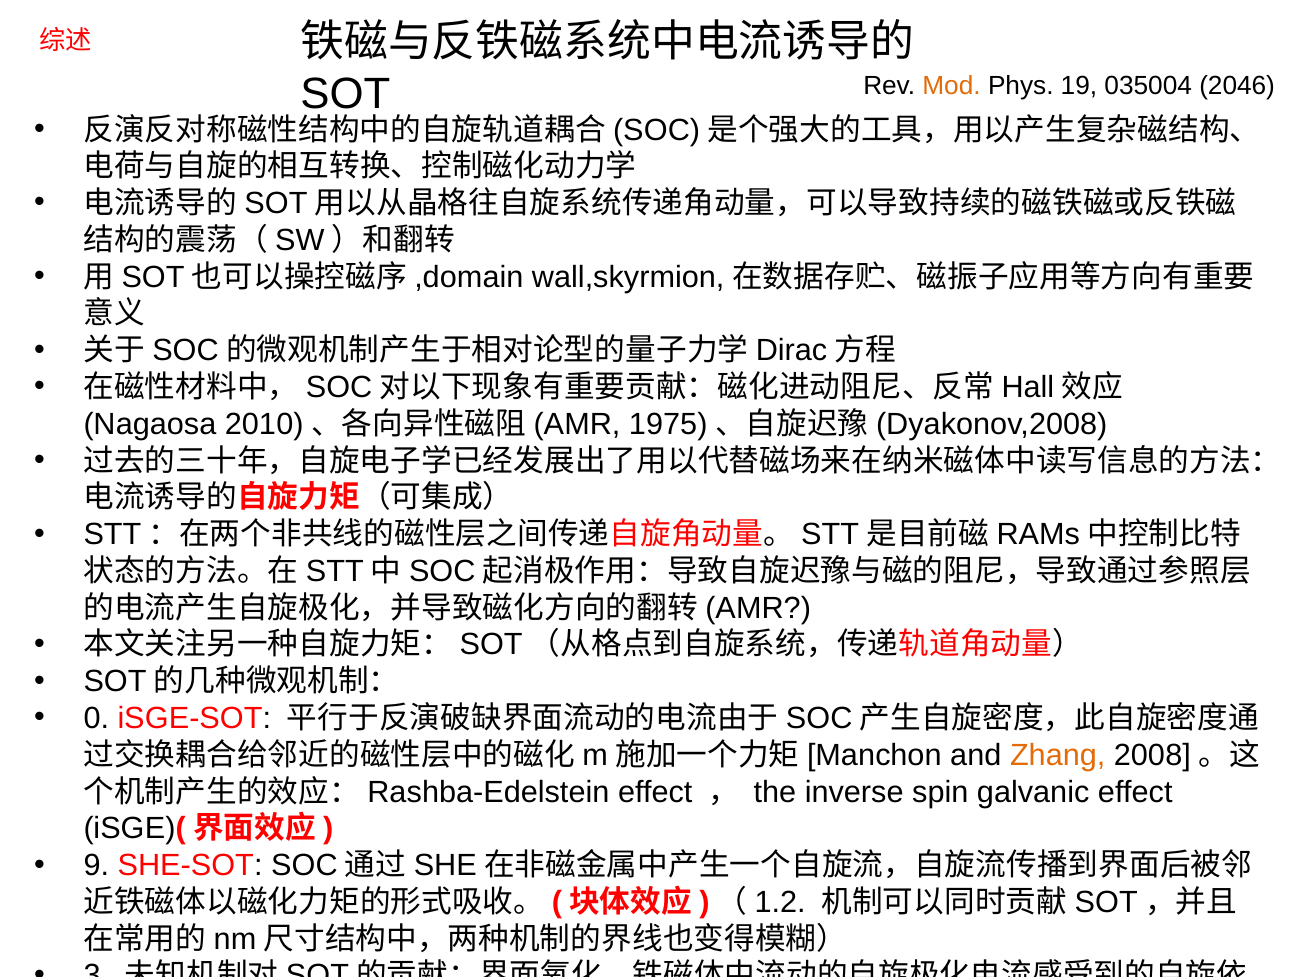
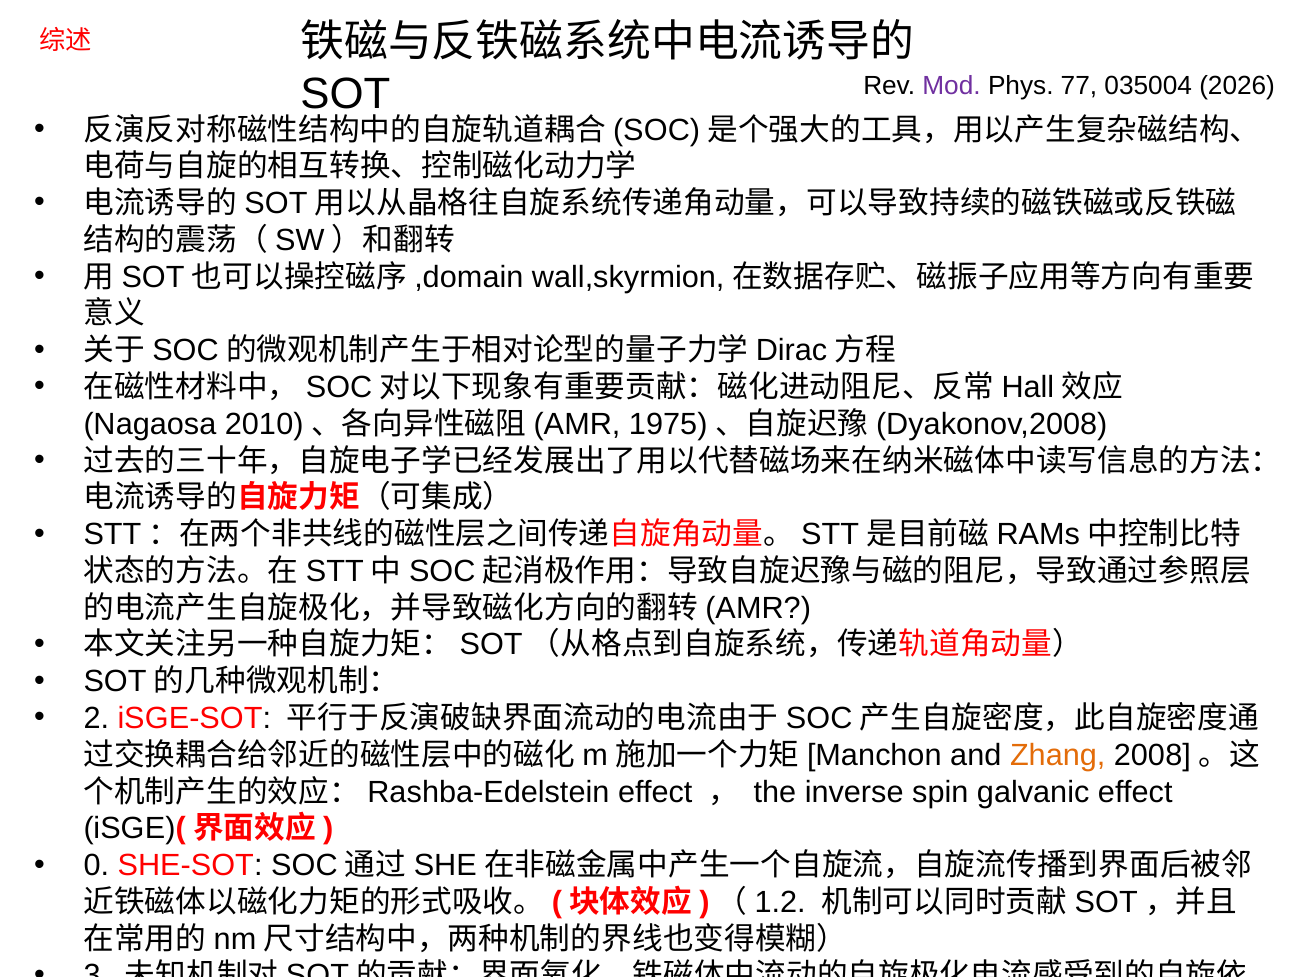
Mod colour: orange -> purple (951, 86)
19: 19 -> 77 (1079, 86)
2046: 2046 -> 2026 (1237, 86)
0: 0 -> 2 (96, 719)
9: 9 -> 0 (96, 866)
